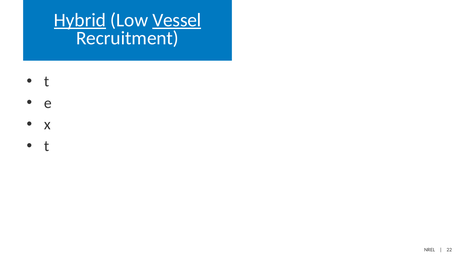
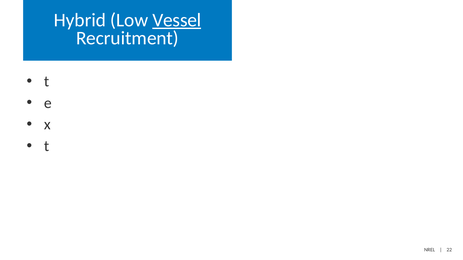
Hybrid underline: present -> none (80, 20)
